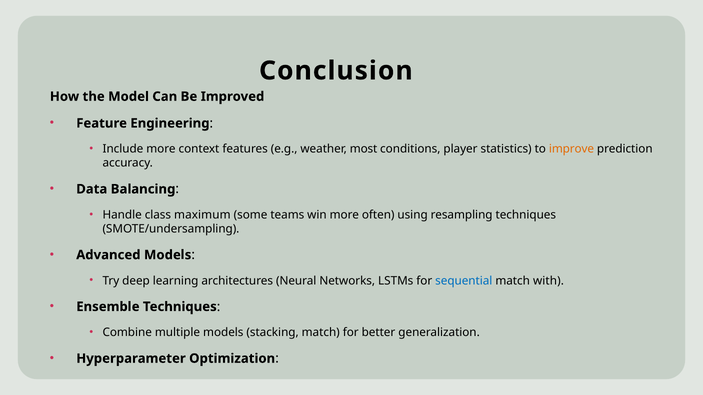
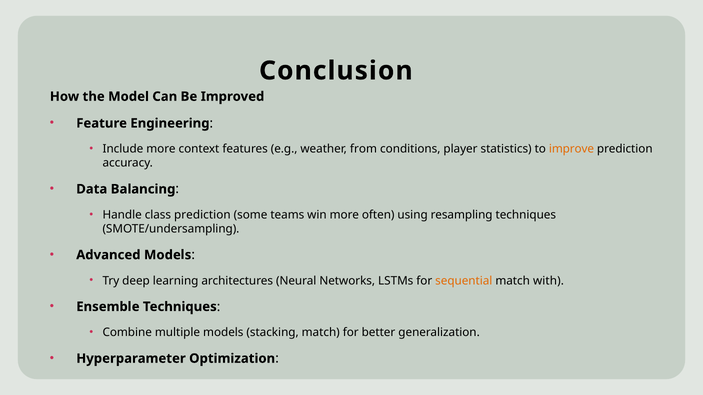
most: most -> from (363, 149)
class maximum: maximum -> prediction (202, 215)
sequential colour: blue -> orange (464, 281)
